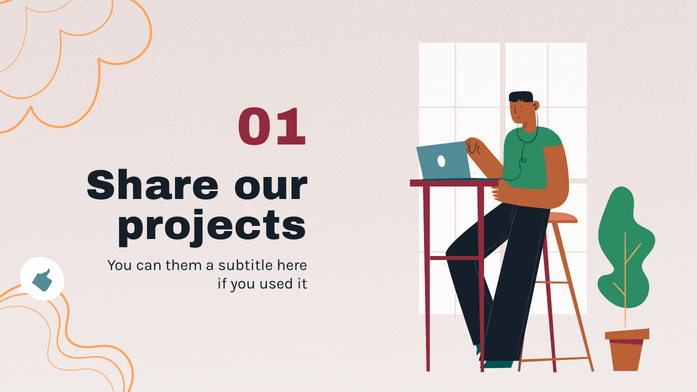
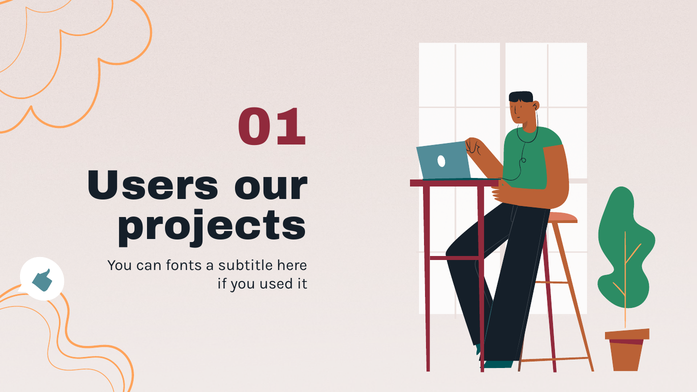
Share: Share -> Users (153, 186)
them: them -> fonts (184, 265)
